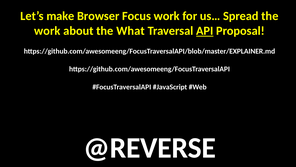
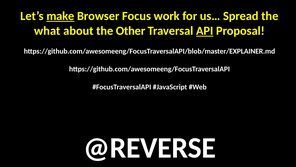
make underline: none -> present (60, 16)
work: work -> what (47, 31)
What: What -> Other (131, 31)
